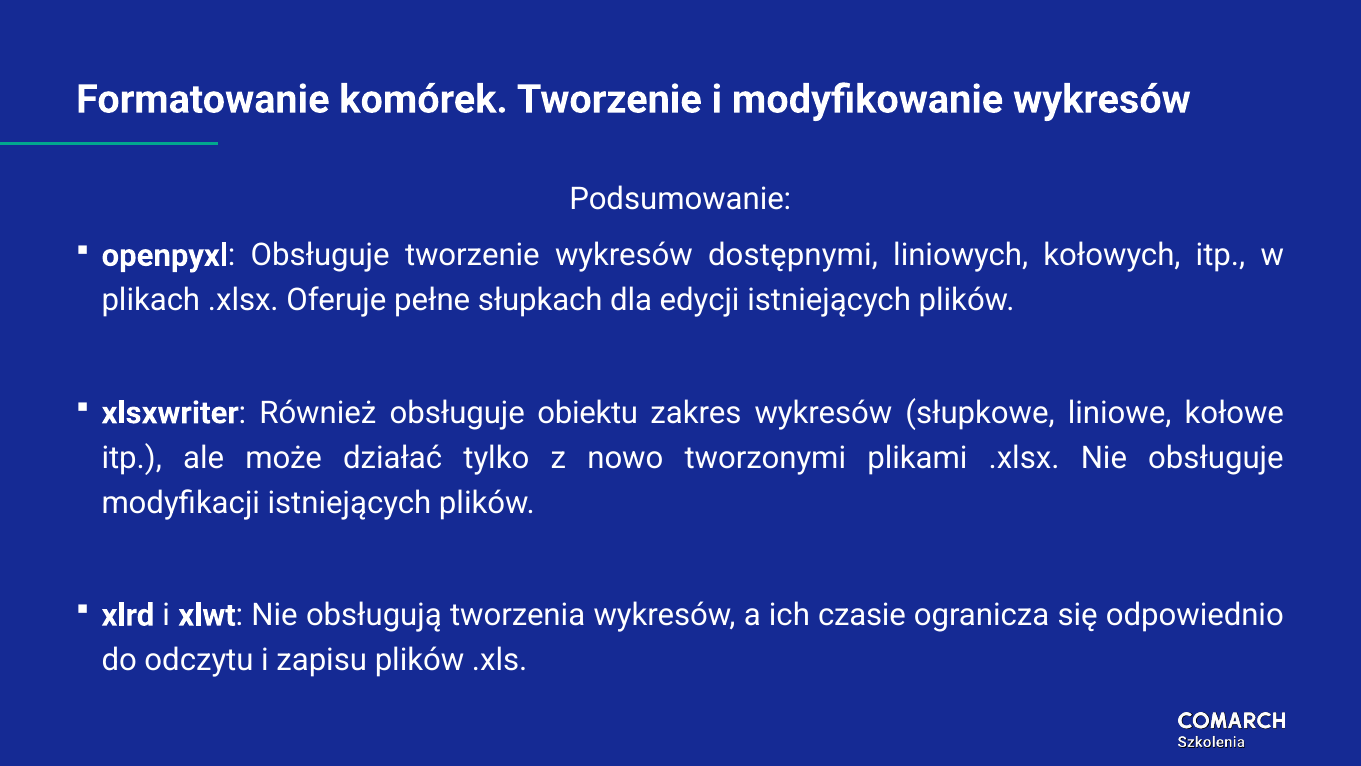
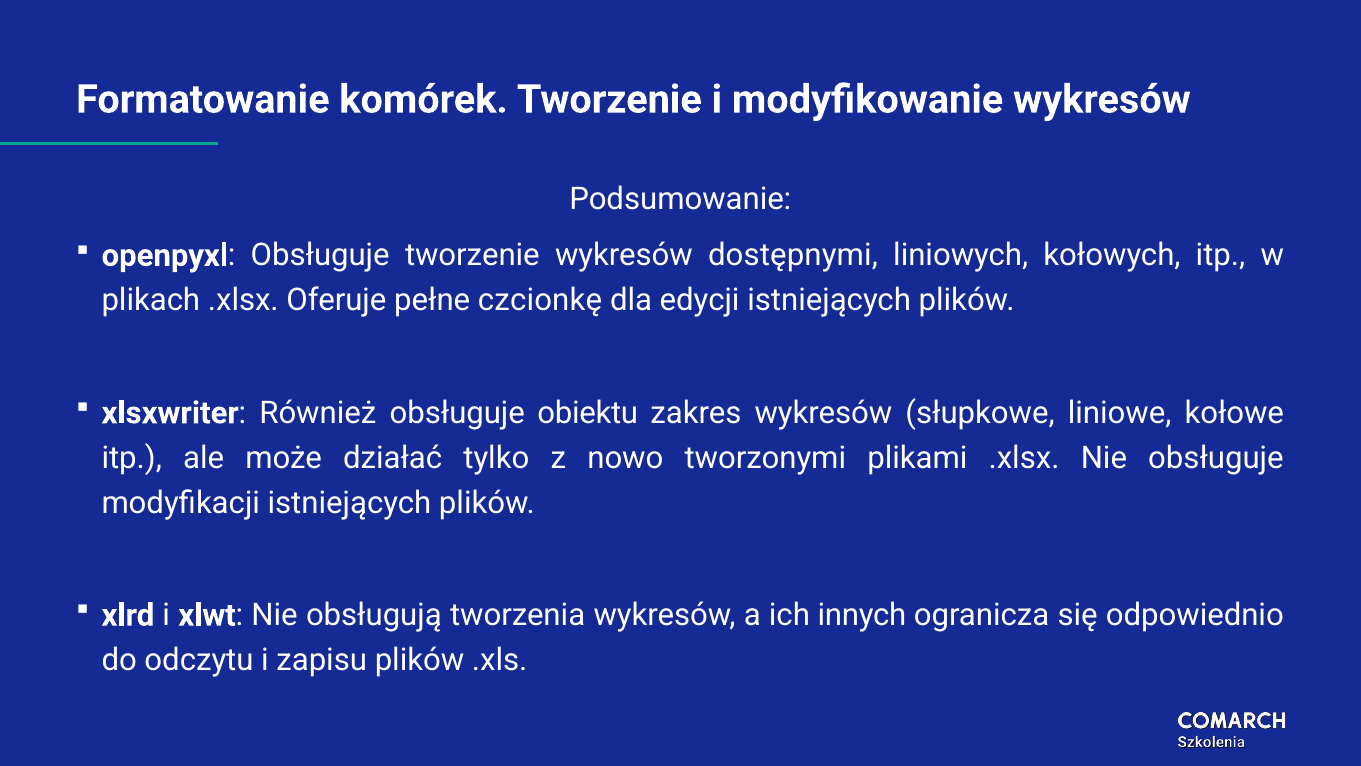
słupkach: słupkach -> czcionkę (540, 300)
czasie: czasie -> innych (862, 615)
